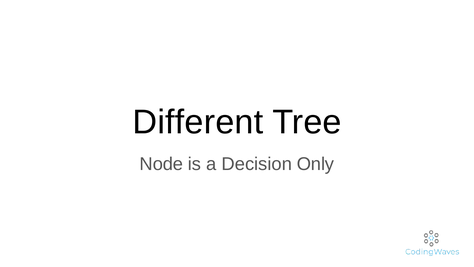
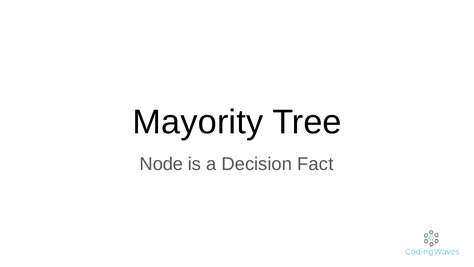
Different: Different -> Mayority (198, 122)
Only: Only -> Fact (315, 164)
